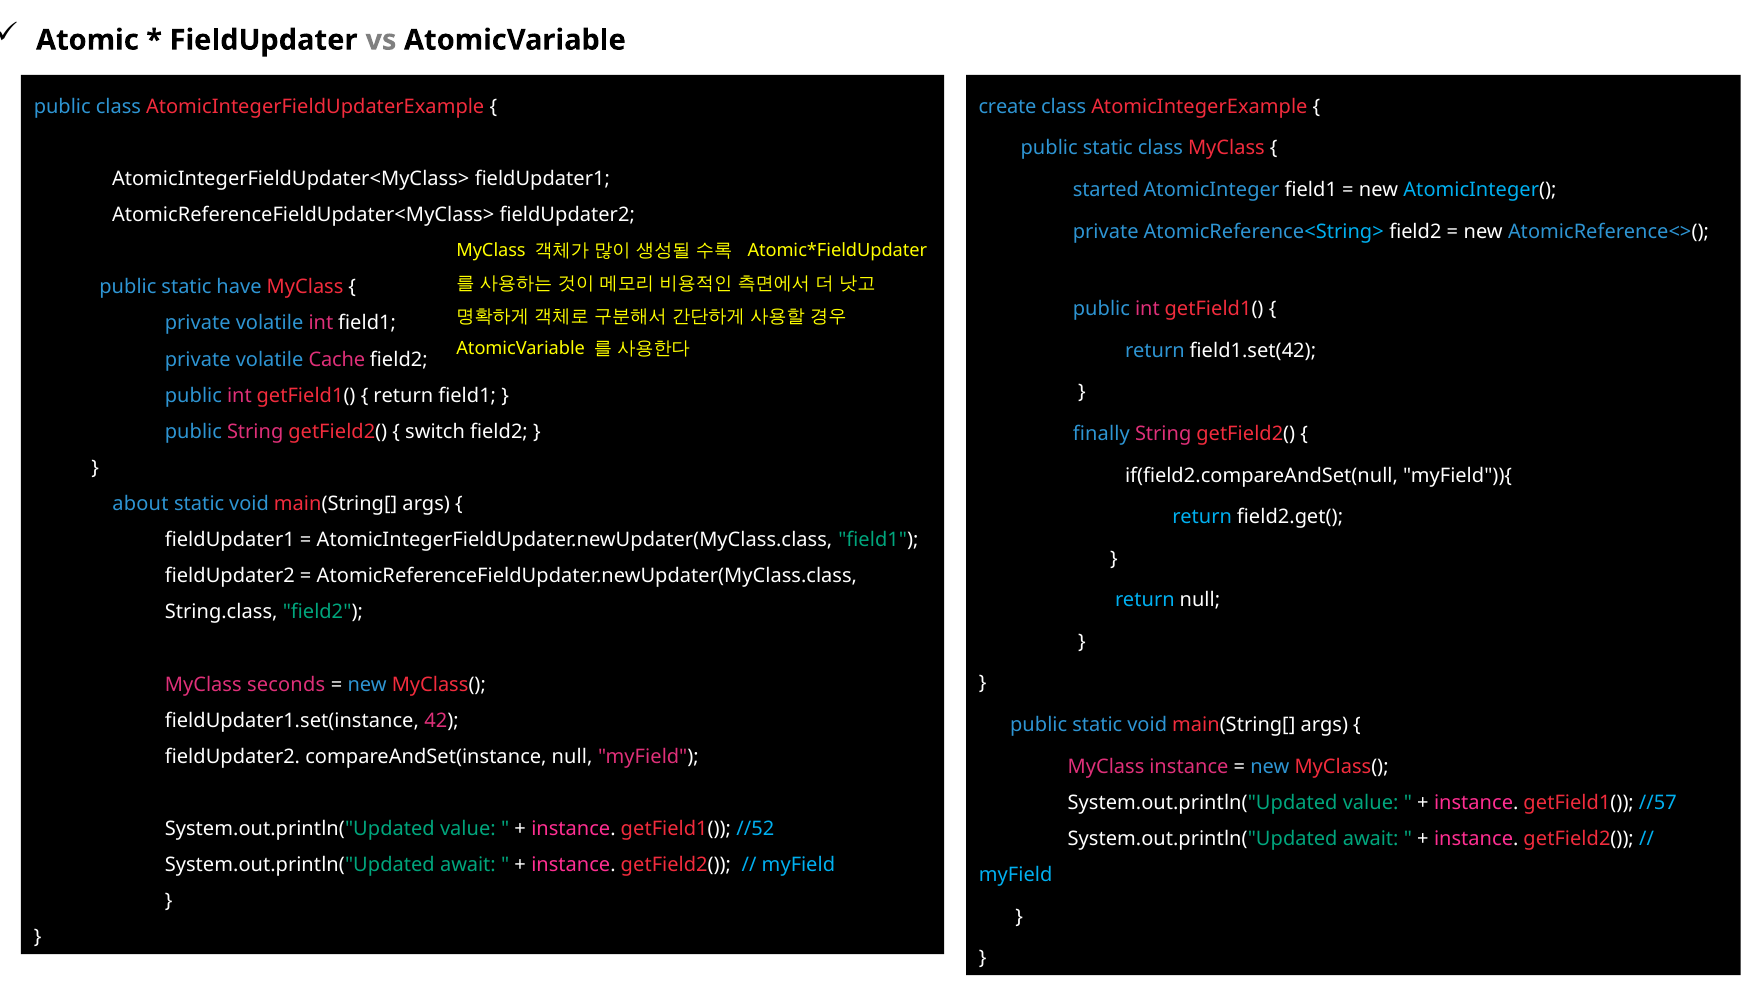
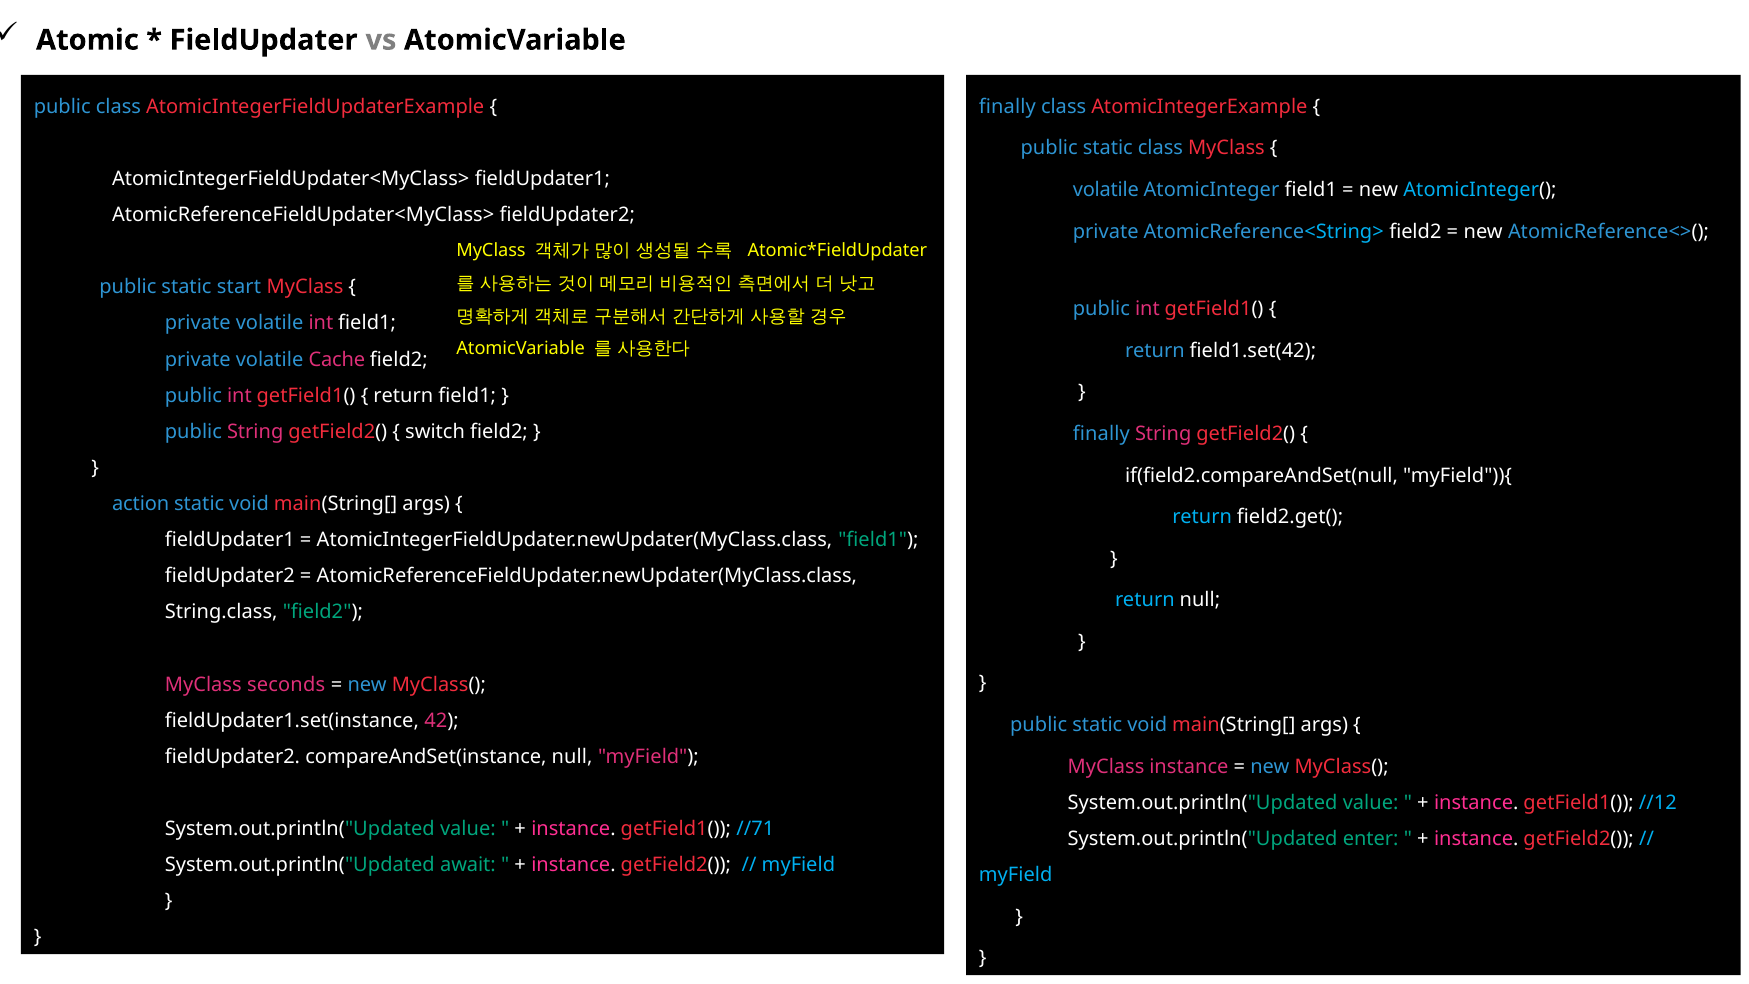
create: create -> finally (1007, 107)
started: started -> volatile (1106, 190)
have: have -> start (239, 287)
about: about -> action (141, 504)
//57: //57 -> //12 (1658, 802)
//52: //52 -> //71 (755, 829)
await: await -> enter (1371, 839)
